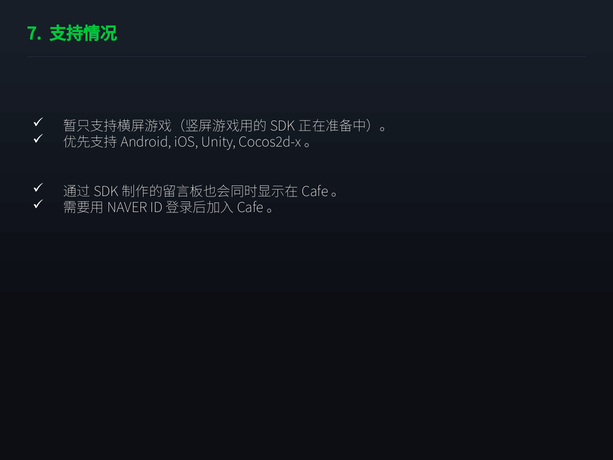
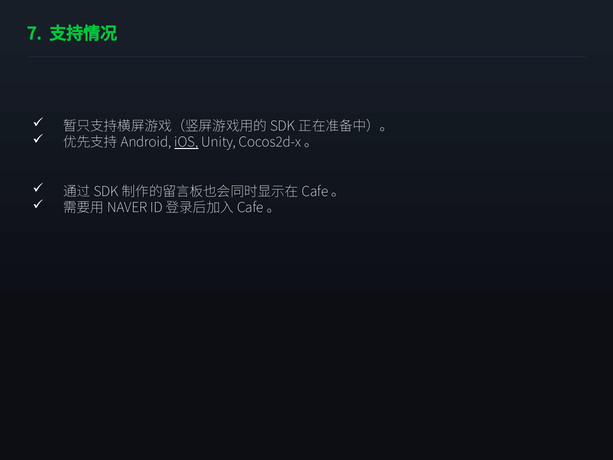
iOS underline: none -> present (186, 142)
